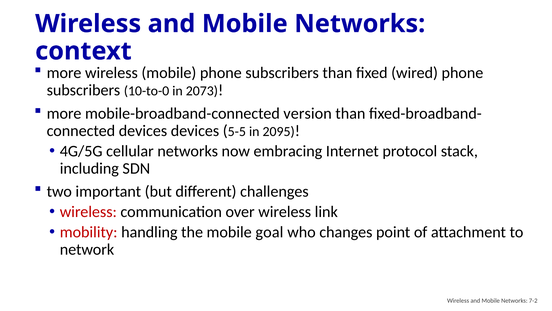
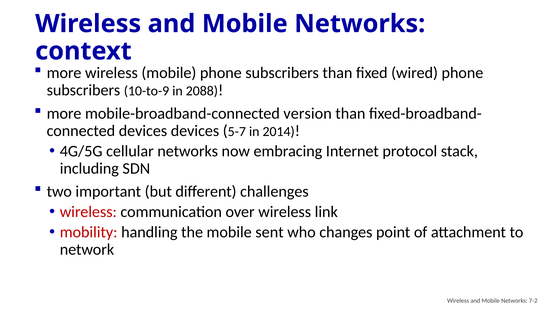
10-to-0: 10-to-0 -> 10-to-9 (147, 91)
2073: 2073 -> 2088 (202, 91)
5-5: 5-5 -> 5-7 (237, 131)
2095: 2095 -> 2014 (279, 131)
goal: goal -> sent (269, 232)
